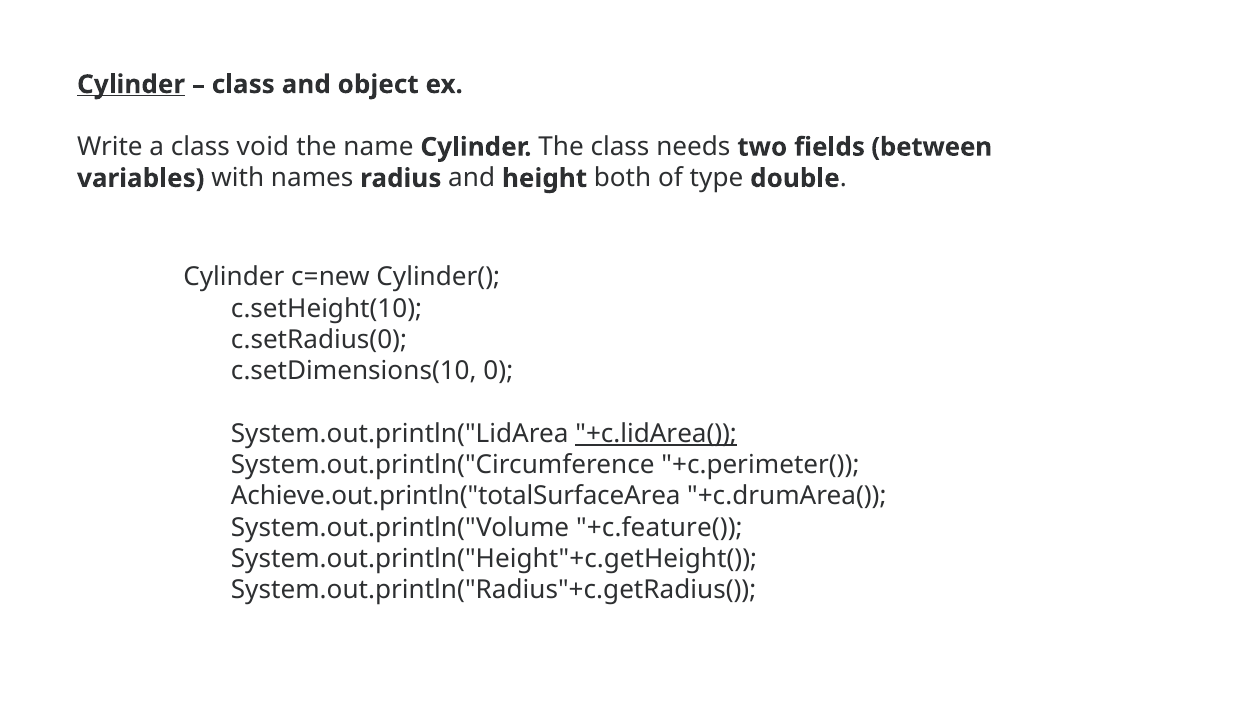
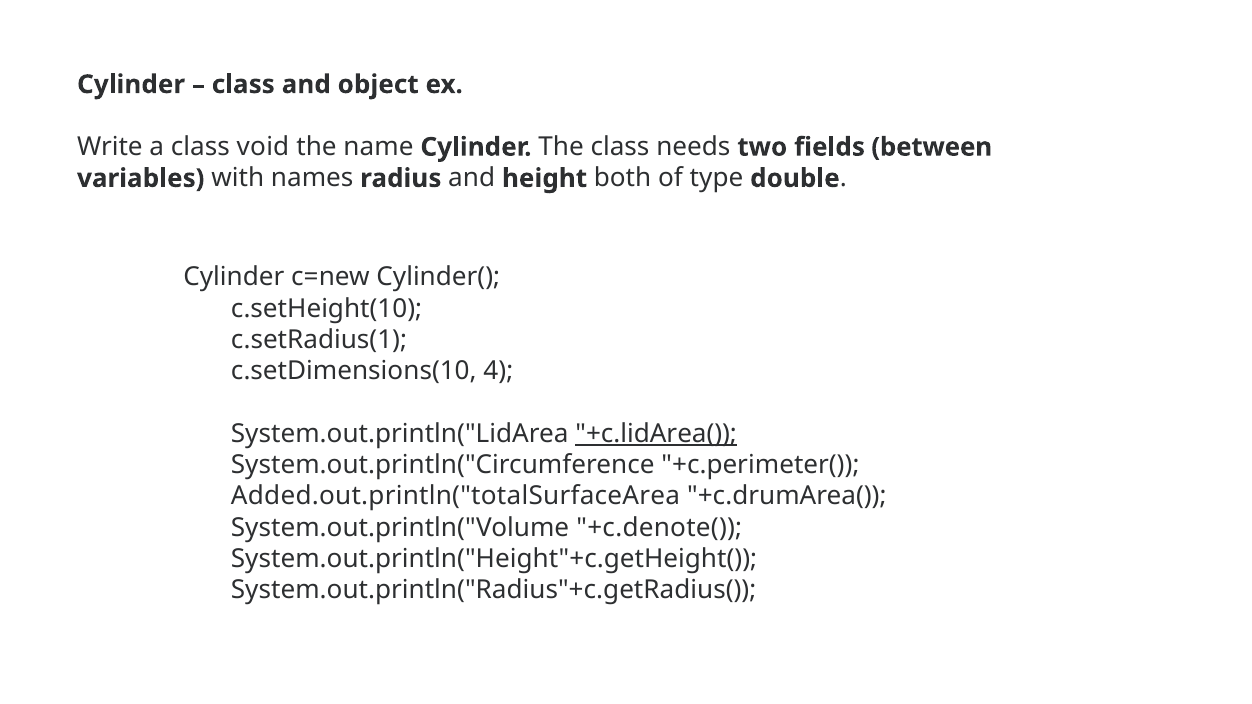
Cylinder underline: present -> none (131, 85)
c.setRadius(0: c.setRadius(0 -> c.setRadius(1 (319, 340)
0: 0 -> 4 (498, 371)
Achieve.out.println("totalSurfaceArea: Achieve.out.println("totalSurfaceArea -> Added.out.println("totalSurfaceArea (456, 496)
+c.feature(: +c.feature( -> +c.denote( (659, 528)
